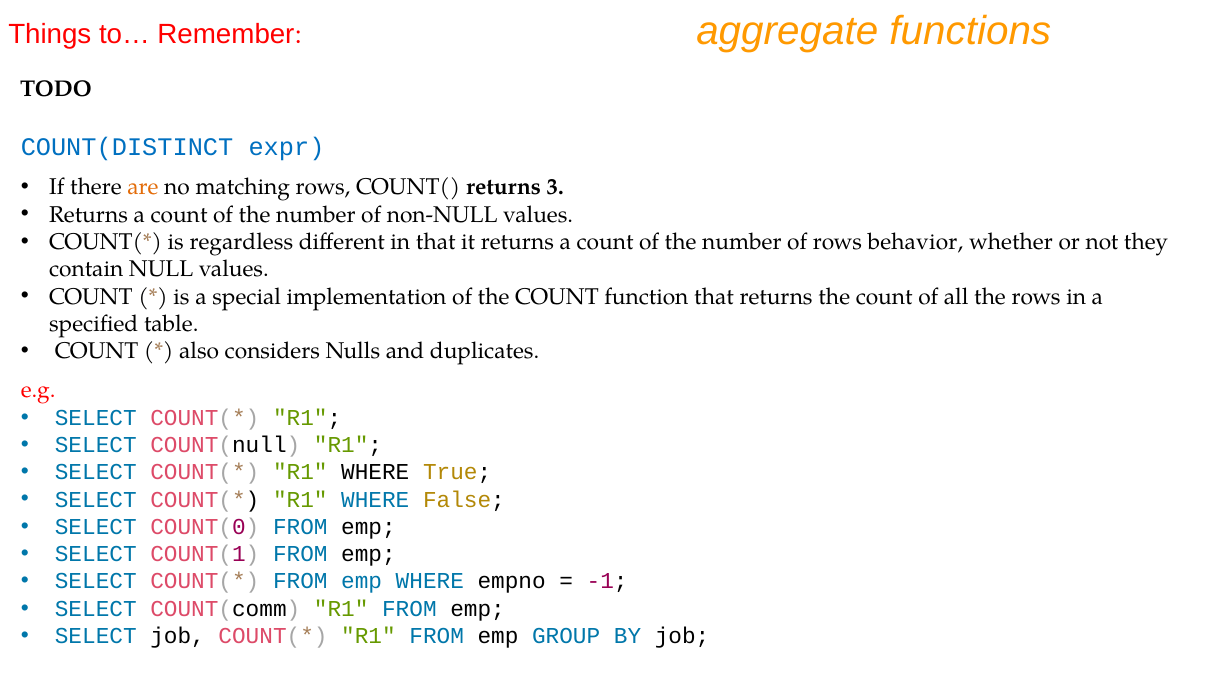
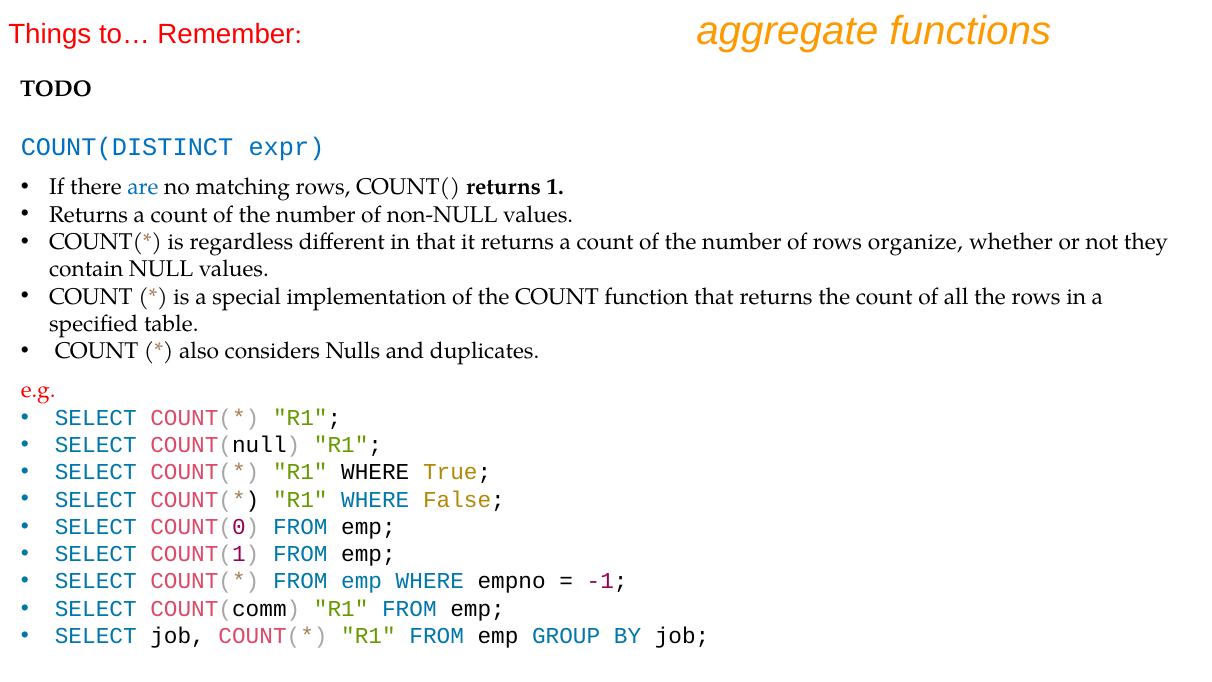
are colour: orange -> blue (143, 187)
3: 3 -> 1 (555, 187)
behavior: behavior -> organize (915, 242)
